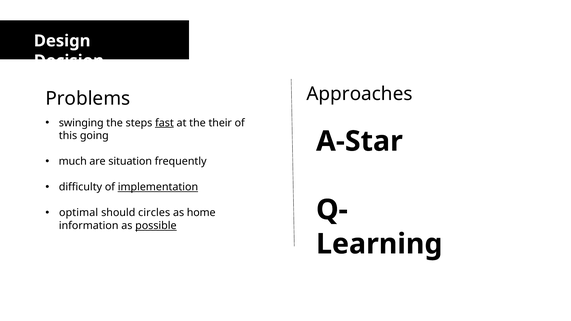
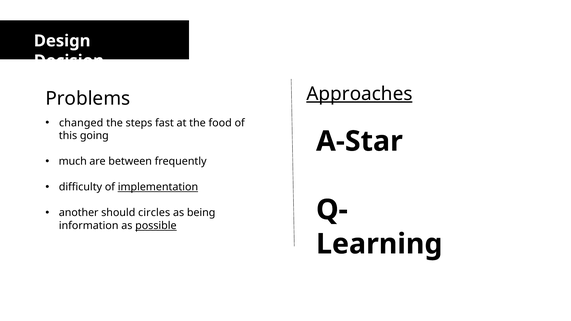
Approaches underline: none -> present (359, 94)
swinging: swinging -> changed (81, 123)
fast underline: present -> none (164, 123)
their: their -> food (220, 123)
situation: situation -> between (130, 161)
optimal: optimal -> another (79, 213)
home: home -> being (201, 213)
